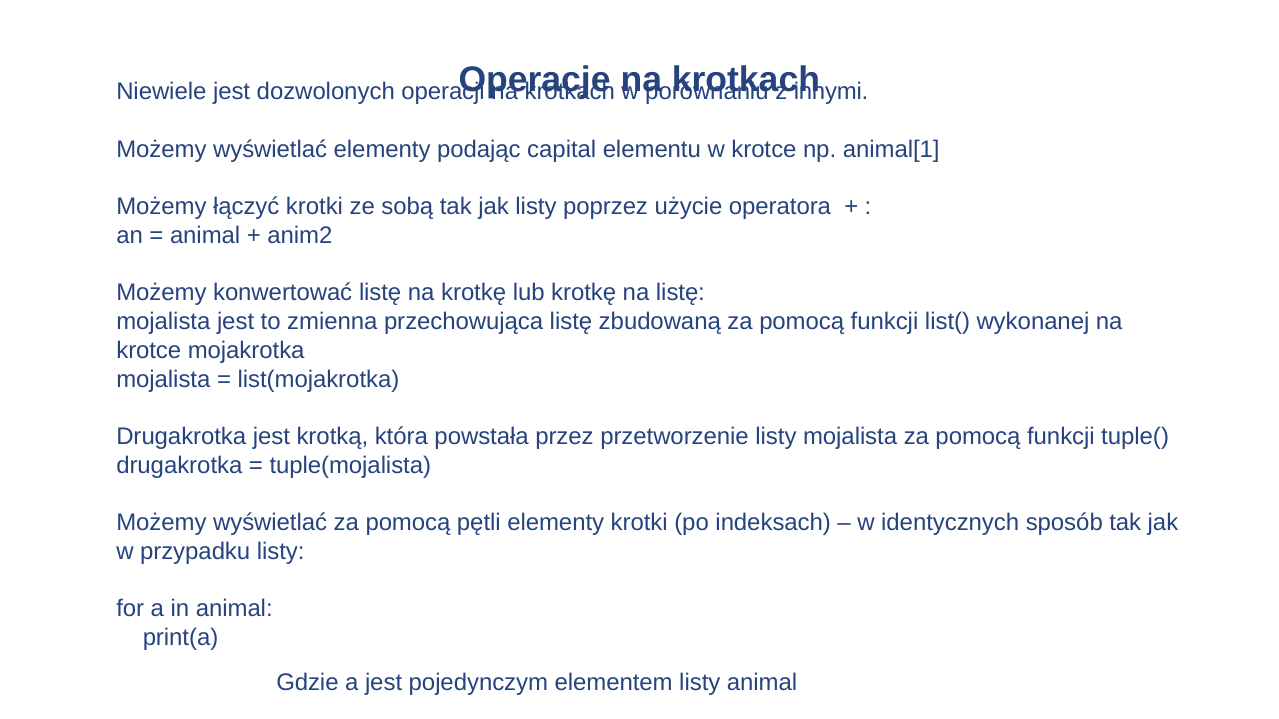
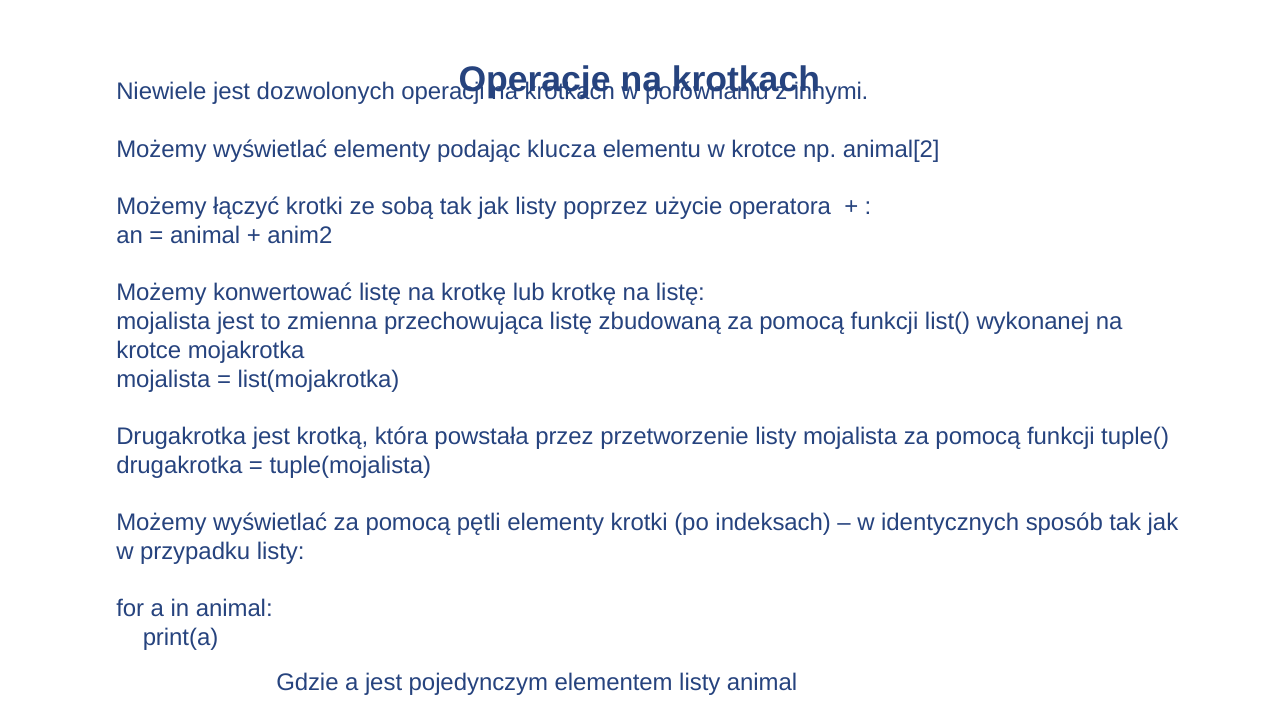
capital: capital -> klucza (562, 149)
animal[1: animal[1 -> animal[2 (891, 149)
